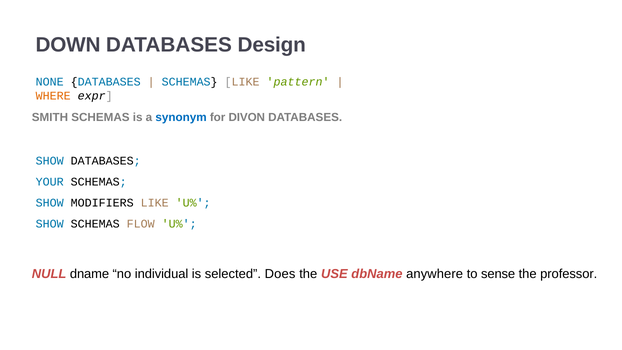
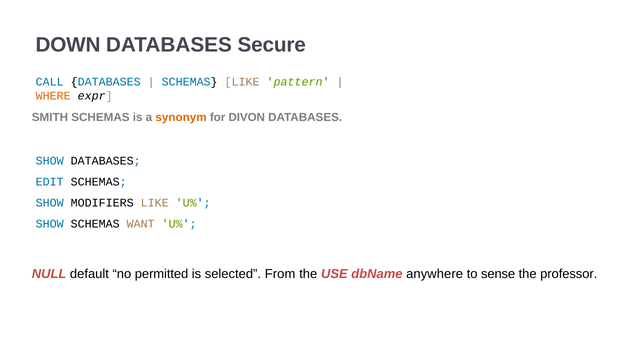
Design: Design -> Secure (272, 45)
NONE: NONE -> CALL (50, 82)
synonym colour: blue -> orange (181, 117)
YOUR: YOUR -> EDIT (50, 182)
FLOW: FLOW -> WANT (141, 224)
dname: dname -> default (89, 274)
individual: individual -> permitted (162, 274)
Does: Does -> From (280, 274)
